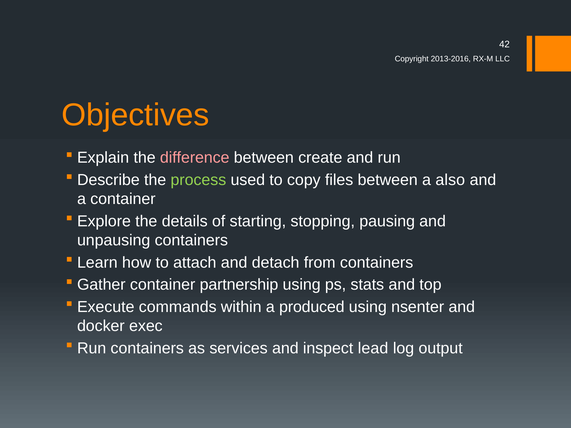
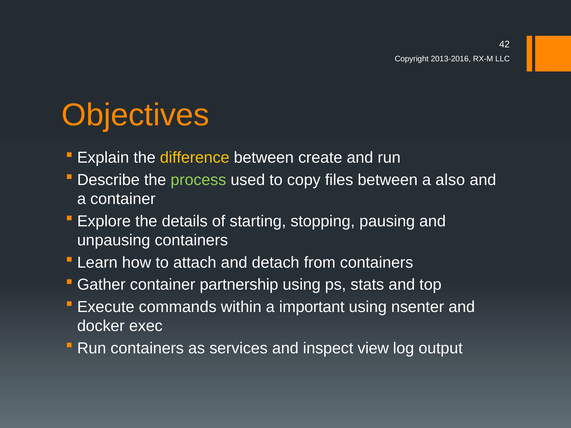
difference colour: pink -> yellow (195, 158)
produced: produced -> important (312, 307)
lead: lead -> view (373, 348)
